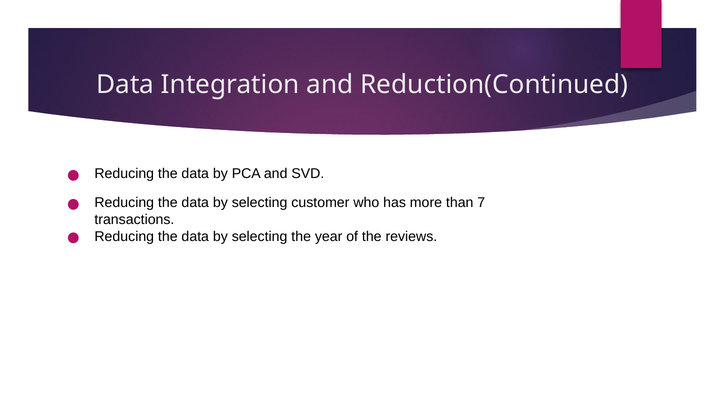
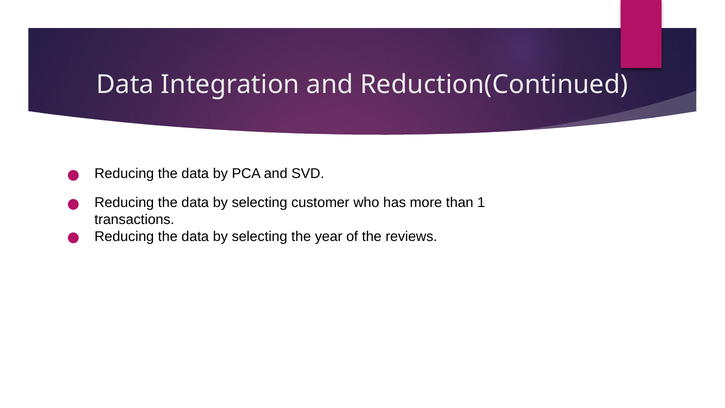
7: 7 -> 1 (481, 203)
